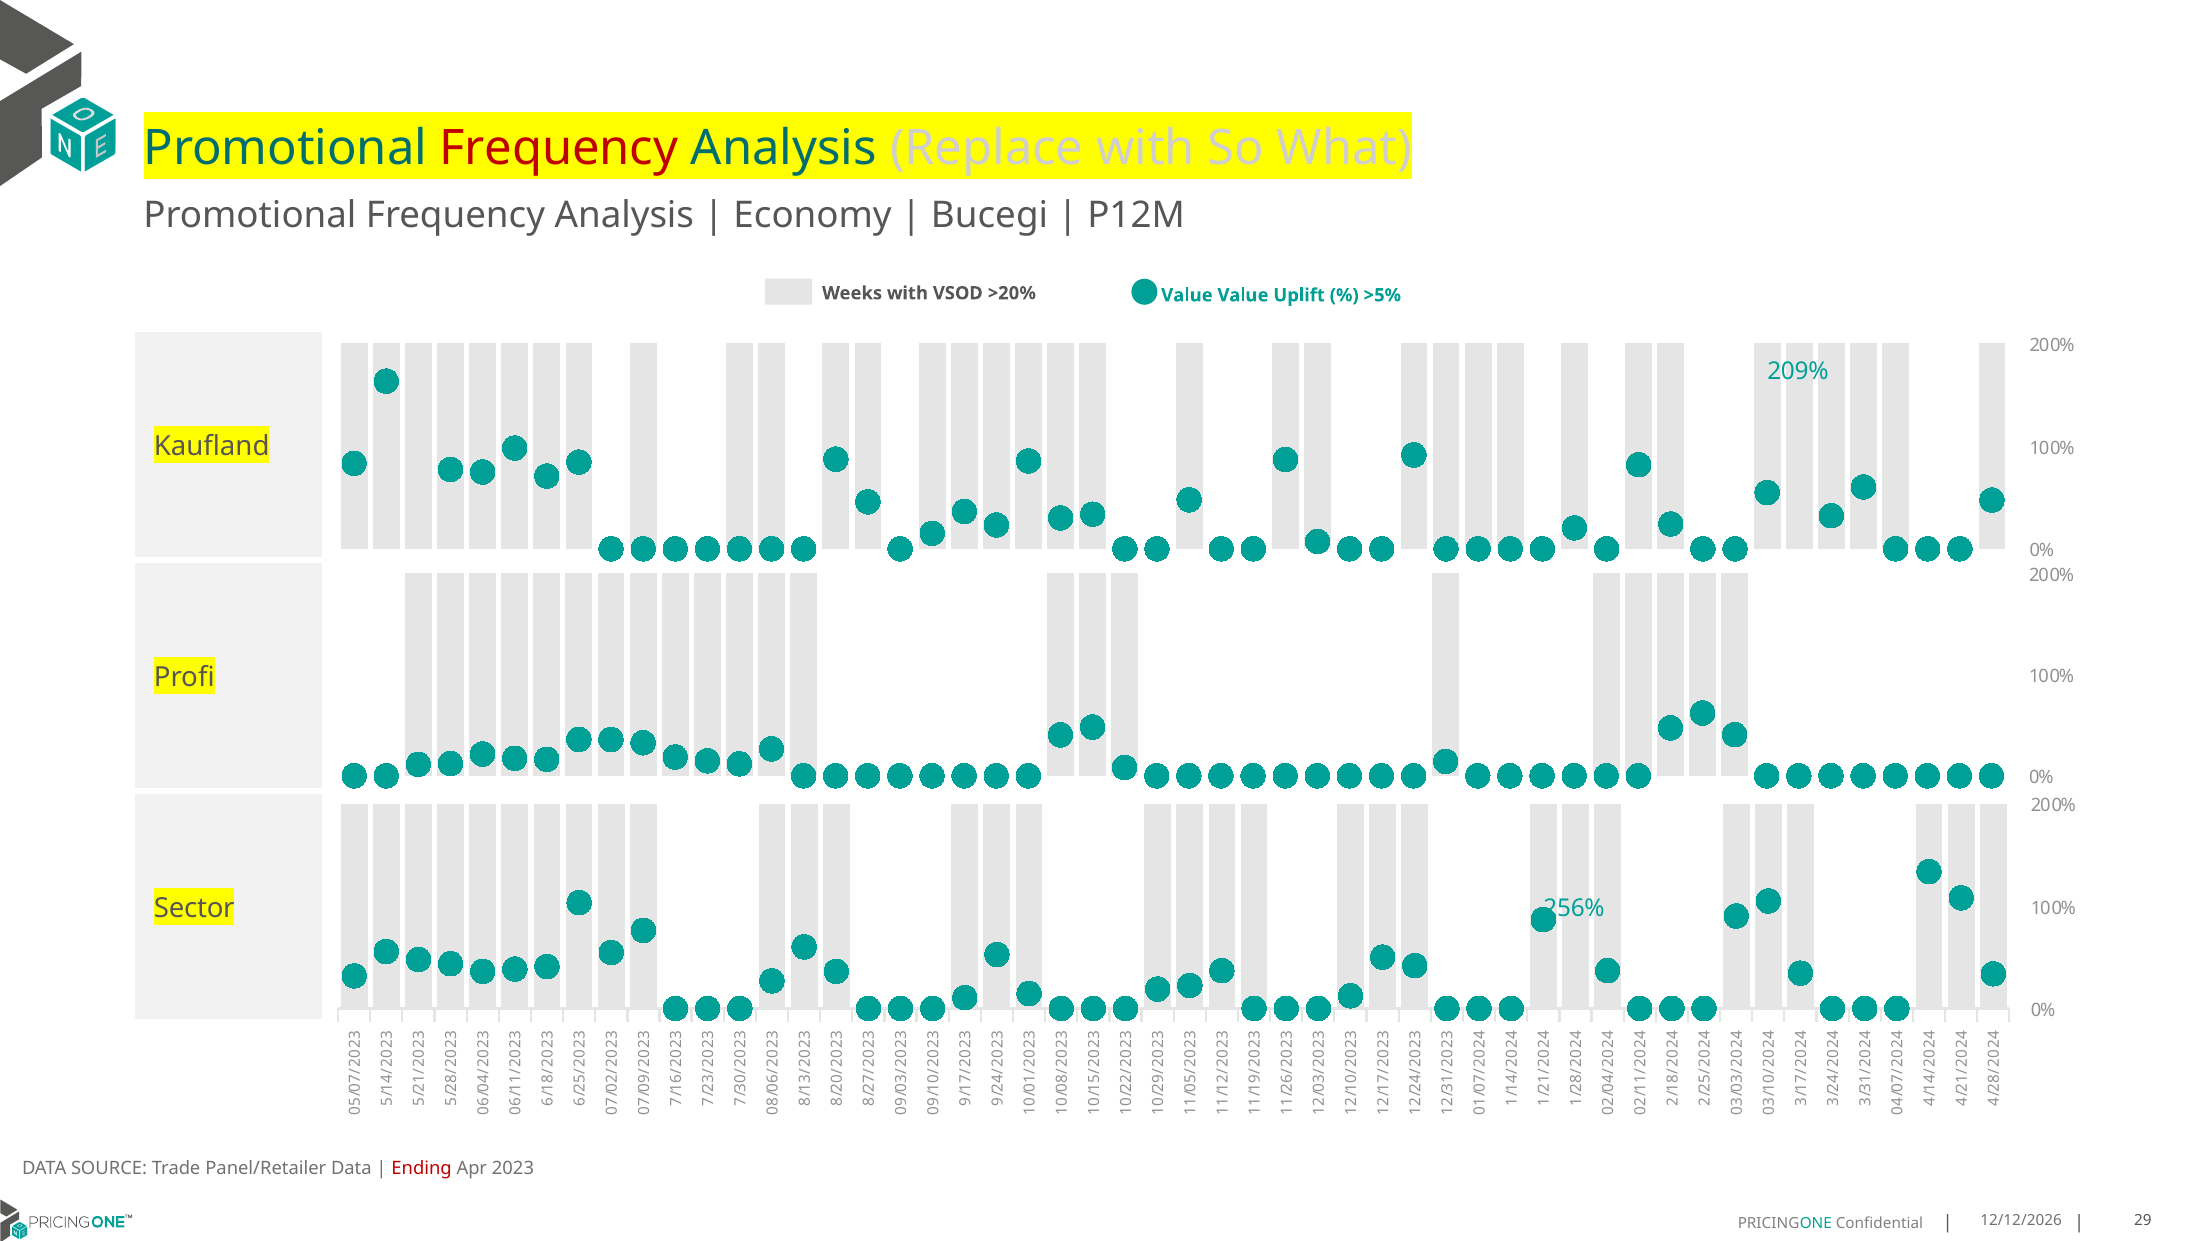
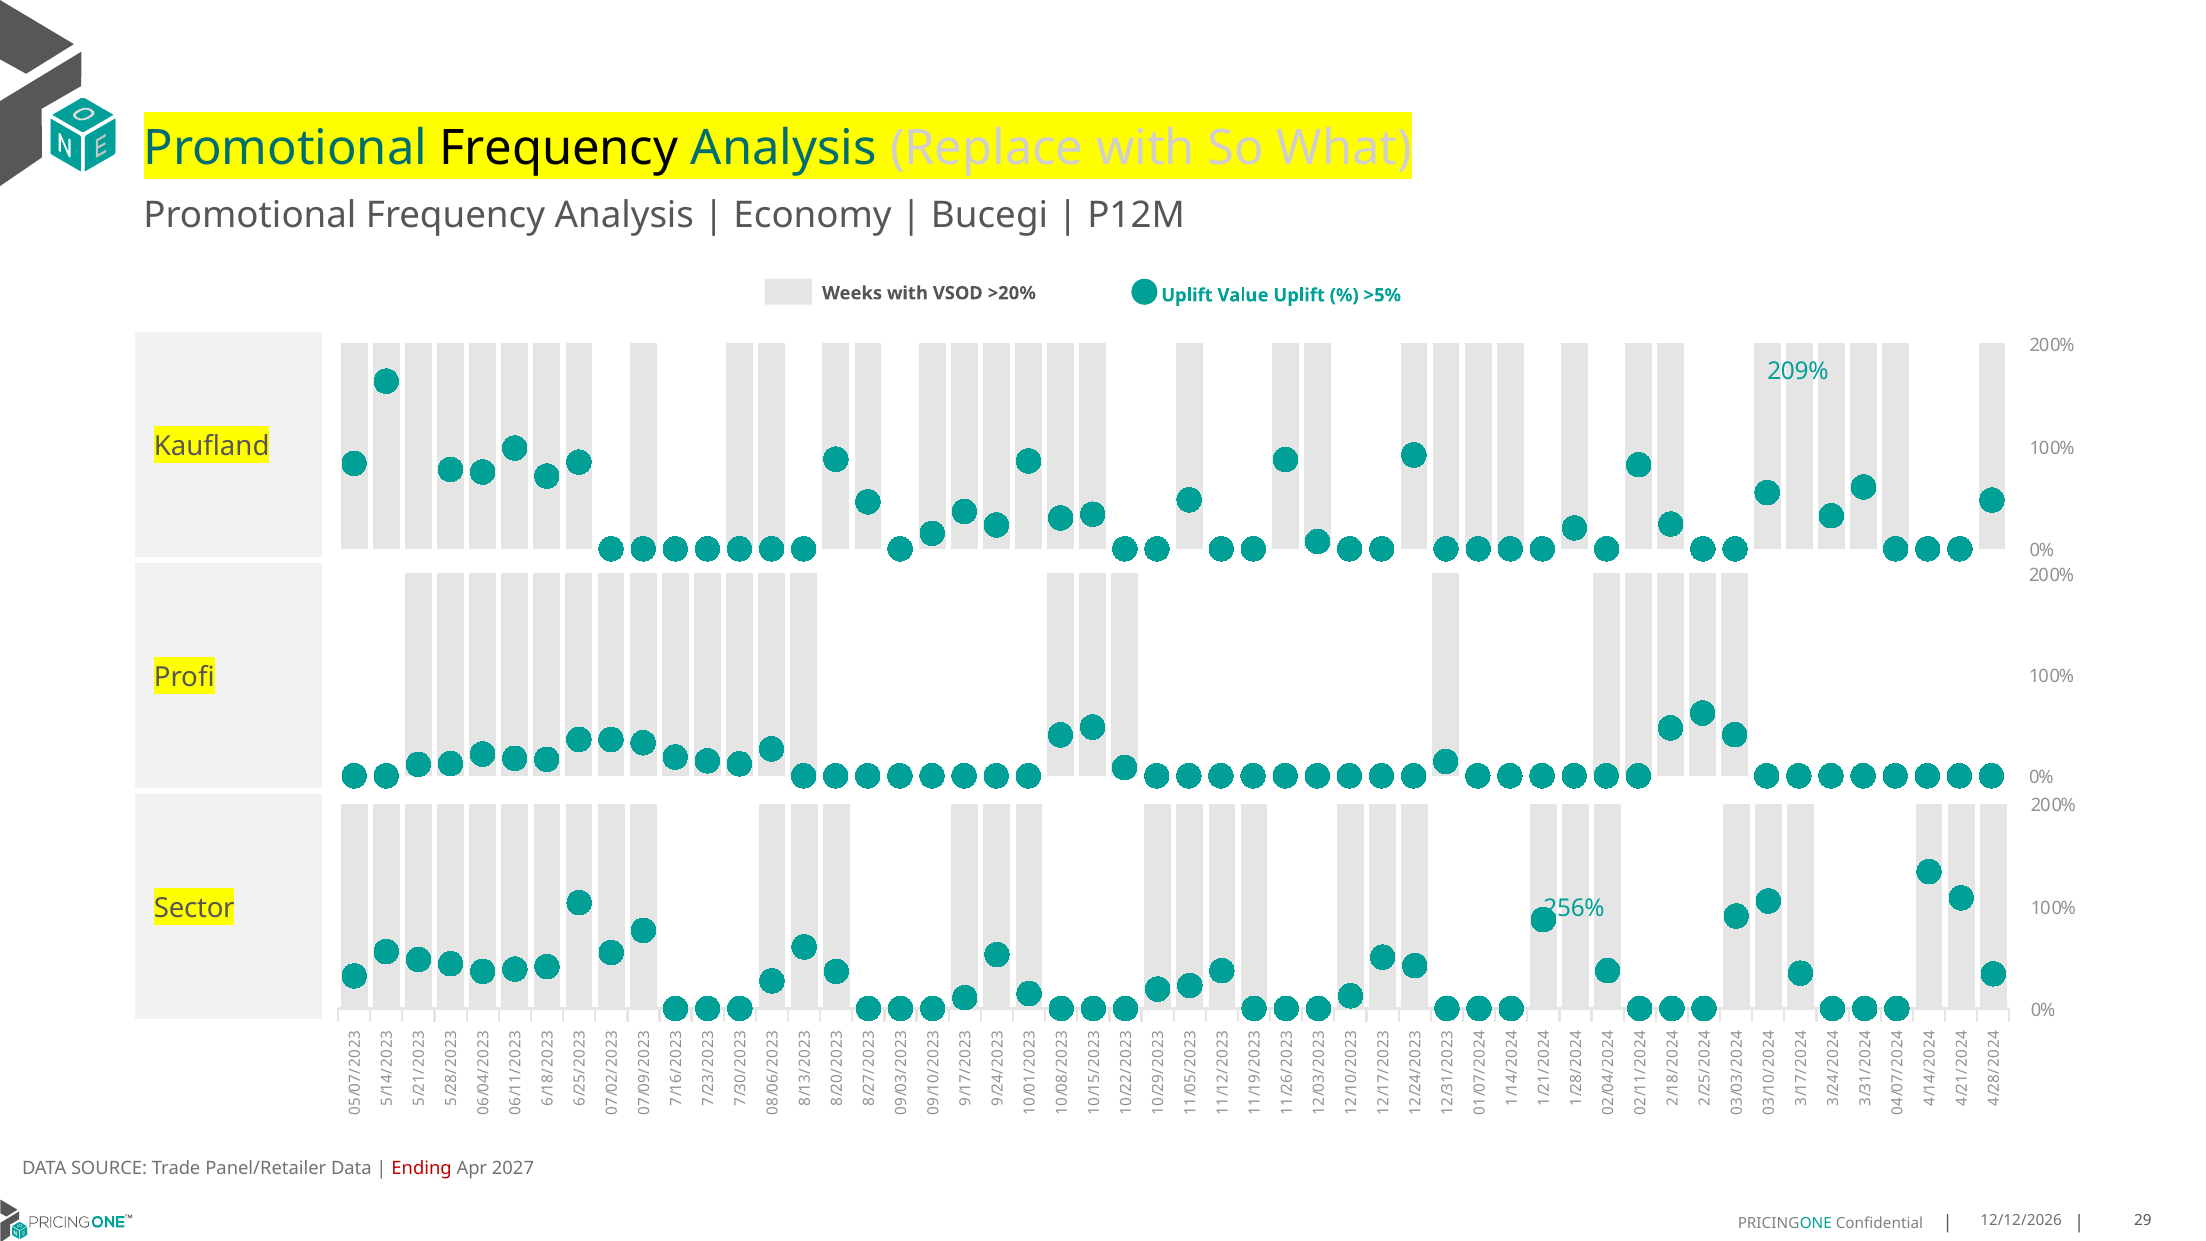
Frequency colour: red -> black (559, 148)
Value: Value -> Uplift (1187, 295)
2023: 2023 -> 2027 (513, 1169)
